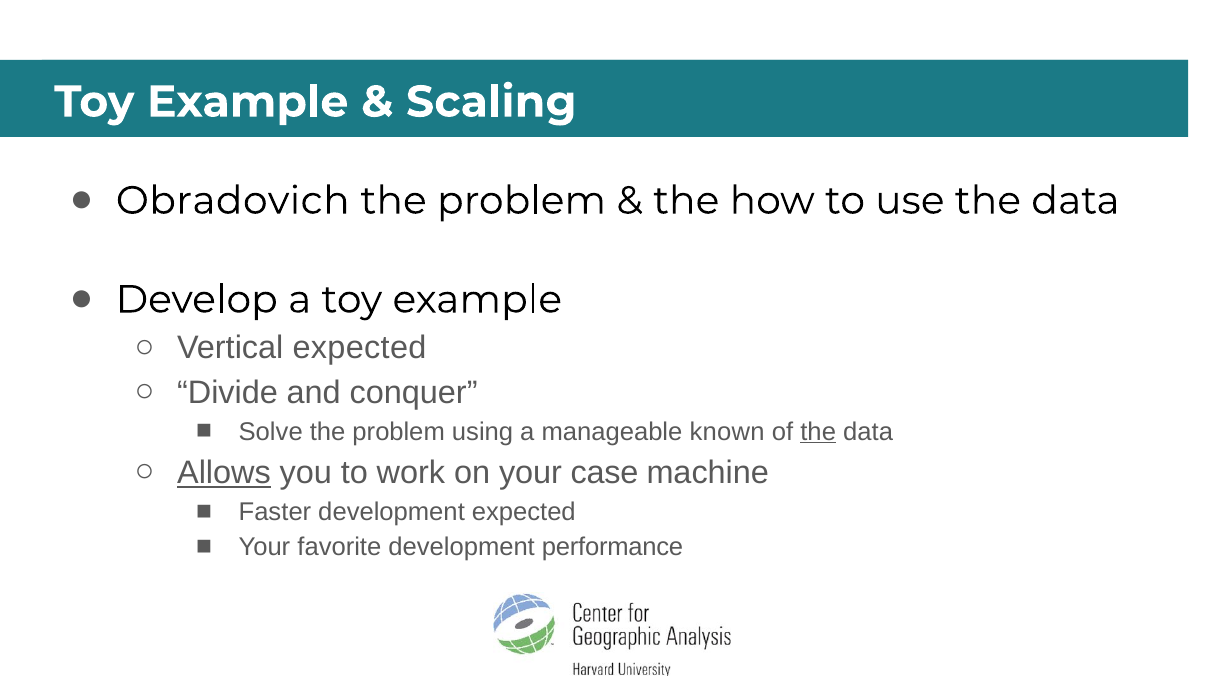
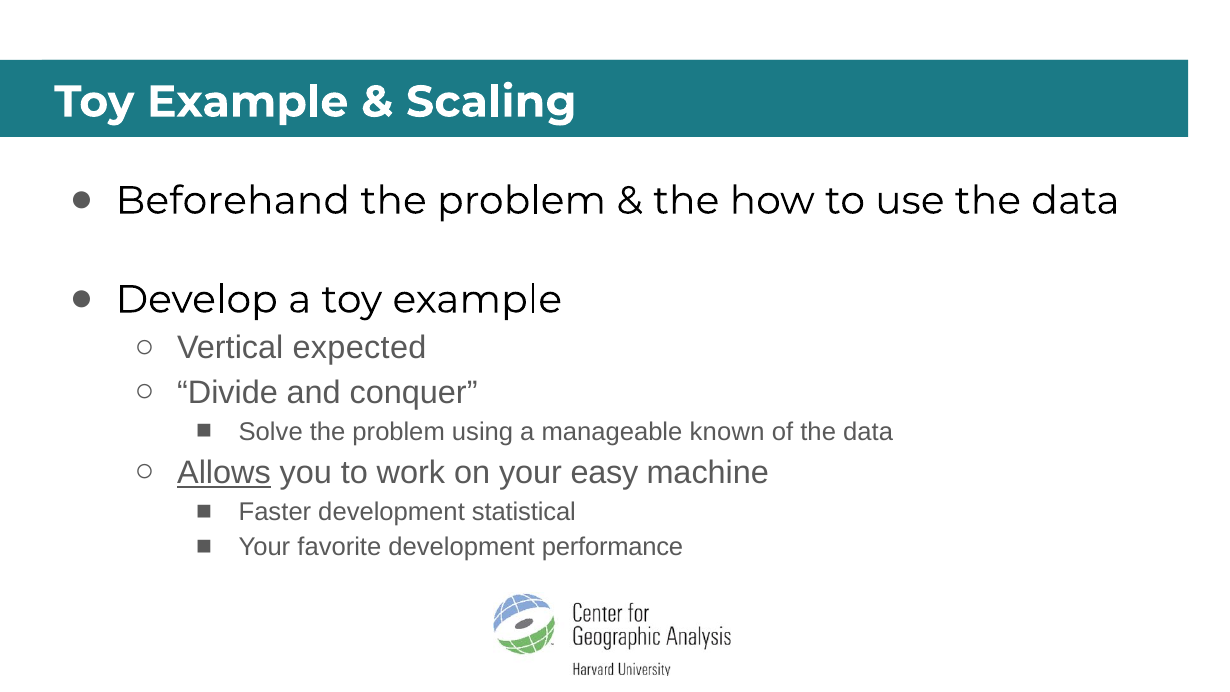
Obradovich: Obradovich -> Beforehand (233, 201)
the underline: present -> none (818, 432)
case: case -> easy (605, 473)
development expected: expected -> statistical (524, 512)
